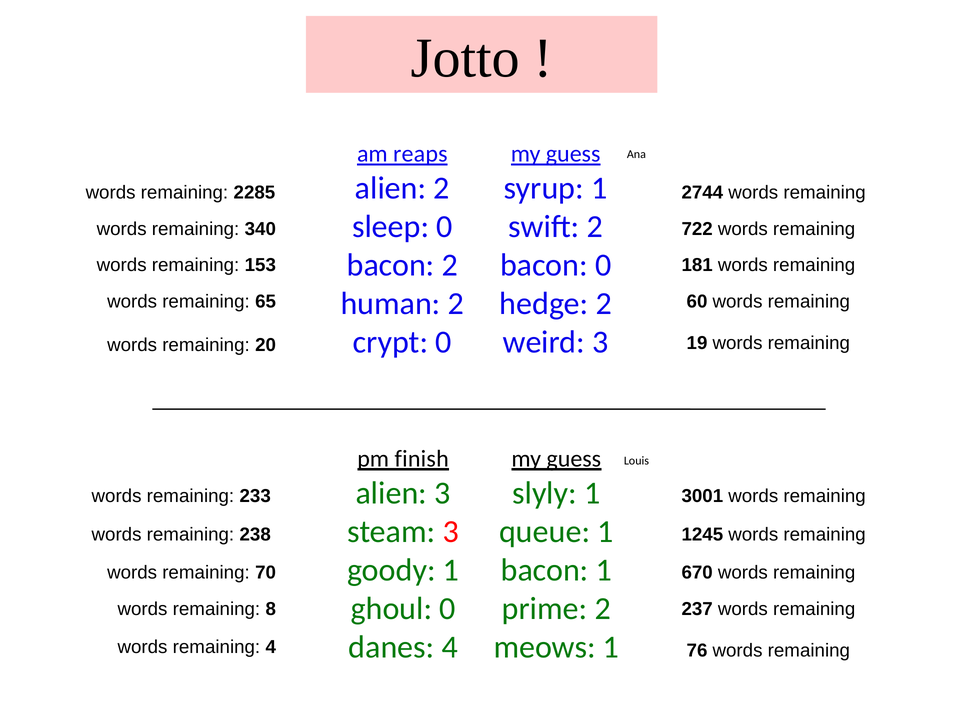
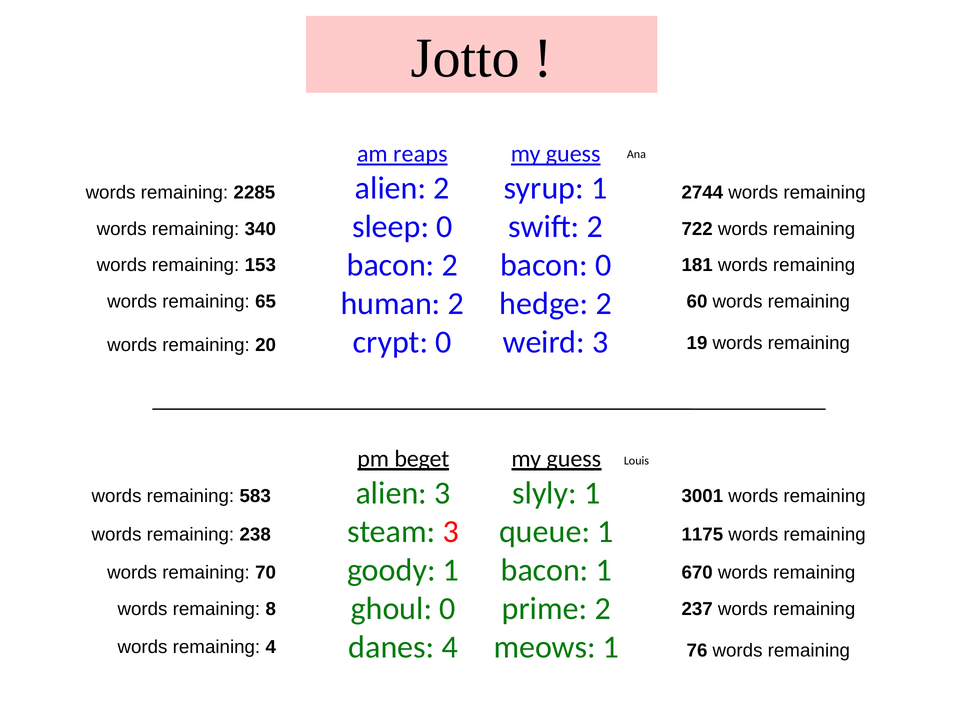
finish: finish -> beget (422, 459)
233: 233 -> 583 (255, 496)
1245: 1245 -> 1175 (702, 534)
